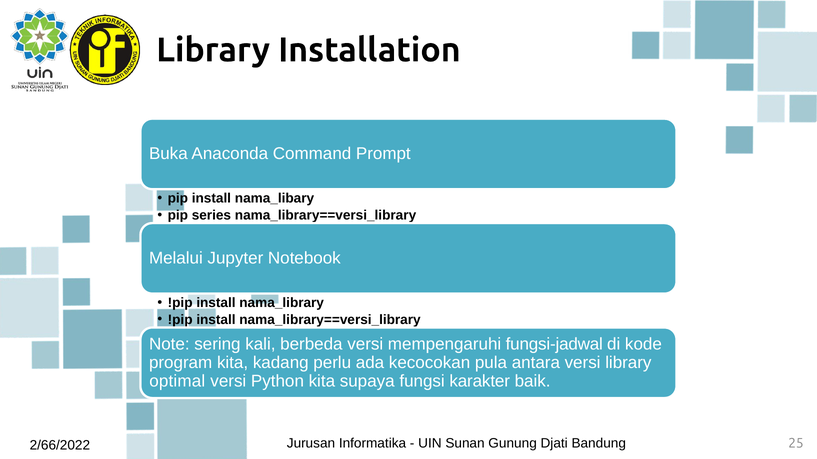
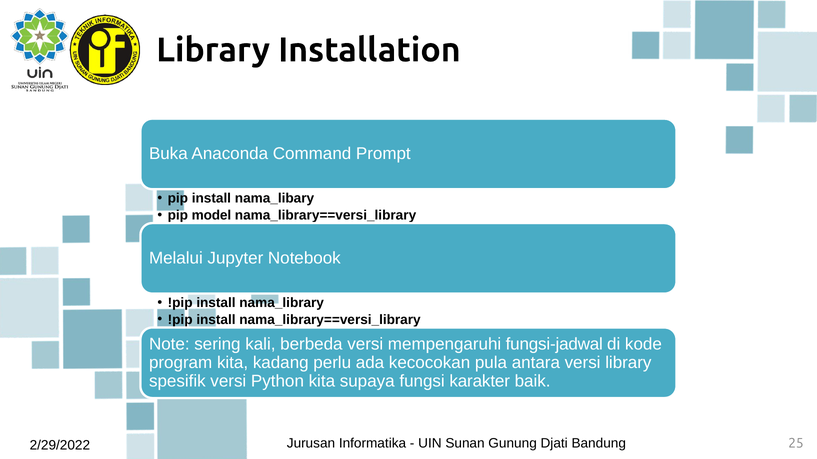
series: series -> model (211, 215)
optimal: optimal -> spesifik (177, 382)
2/66/2022: 2/66/2022 -> 2/29/2022 (60, 446)
